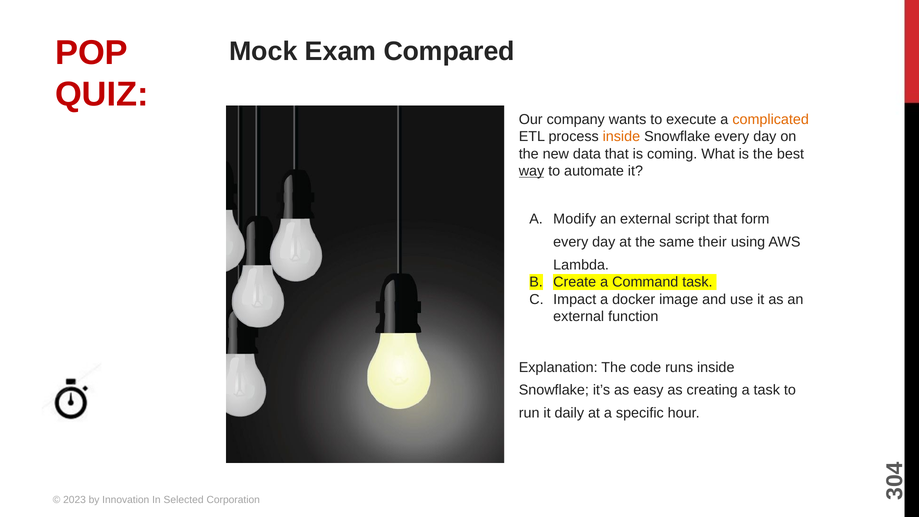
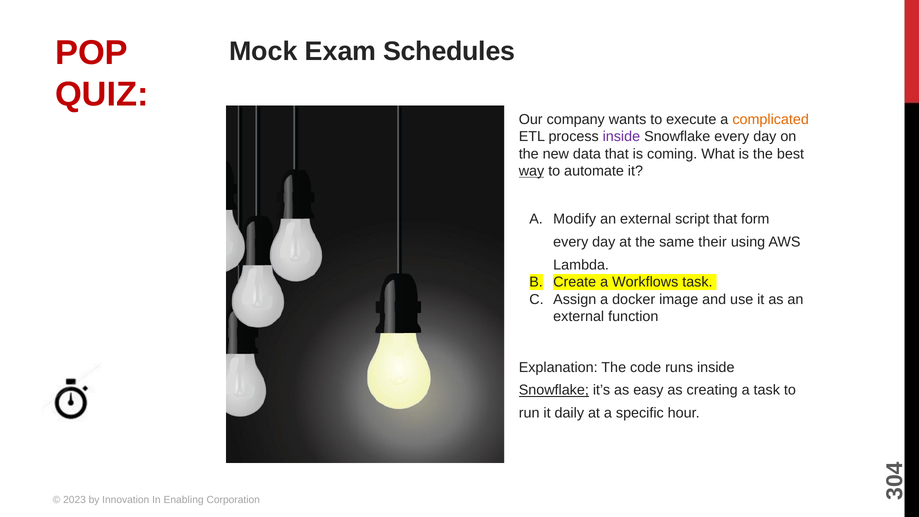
Compared: Compared -> Schedules (449, 51)
inside colour: orange -> purple (621, 137)
Command: Command -> Workflows (645, 282)
Impact: Impact -> Assign (575, 299)
Snowflake underline: none -> present (554, 390)
Selected: Selected -> Enabling (184, 500)
